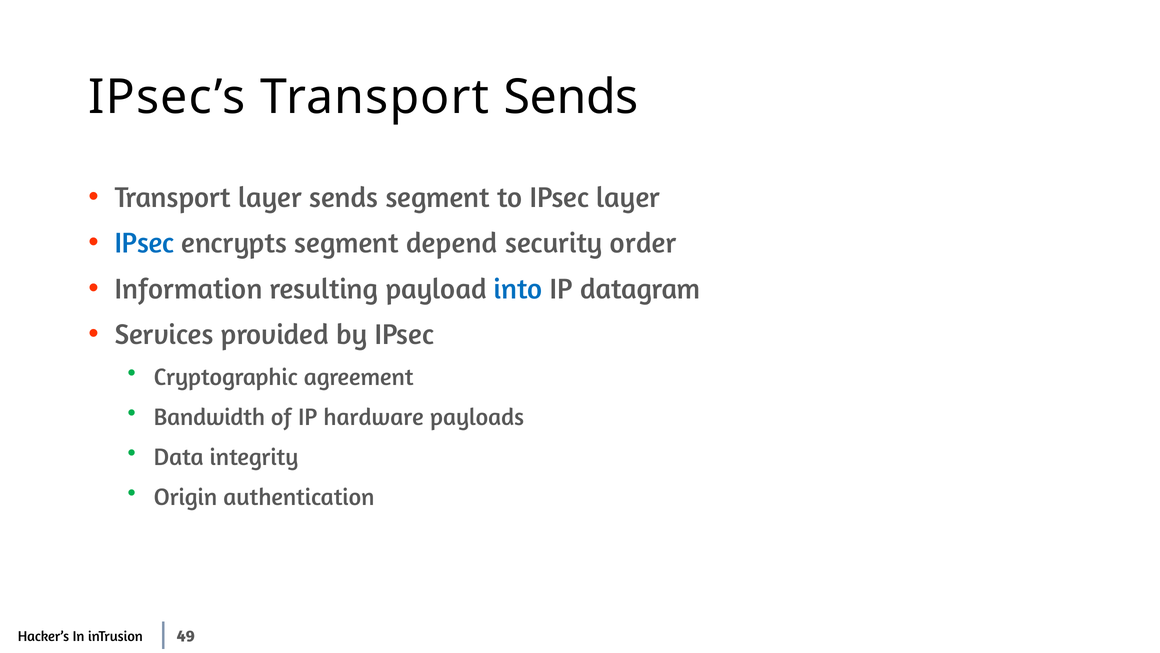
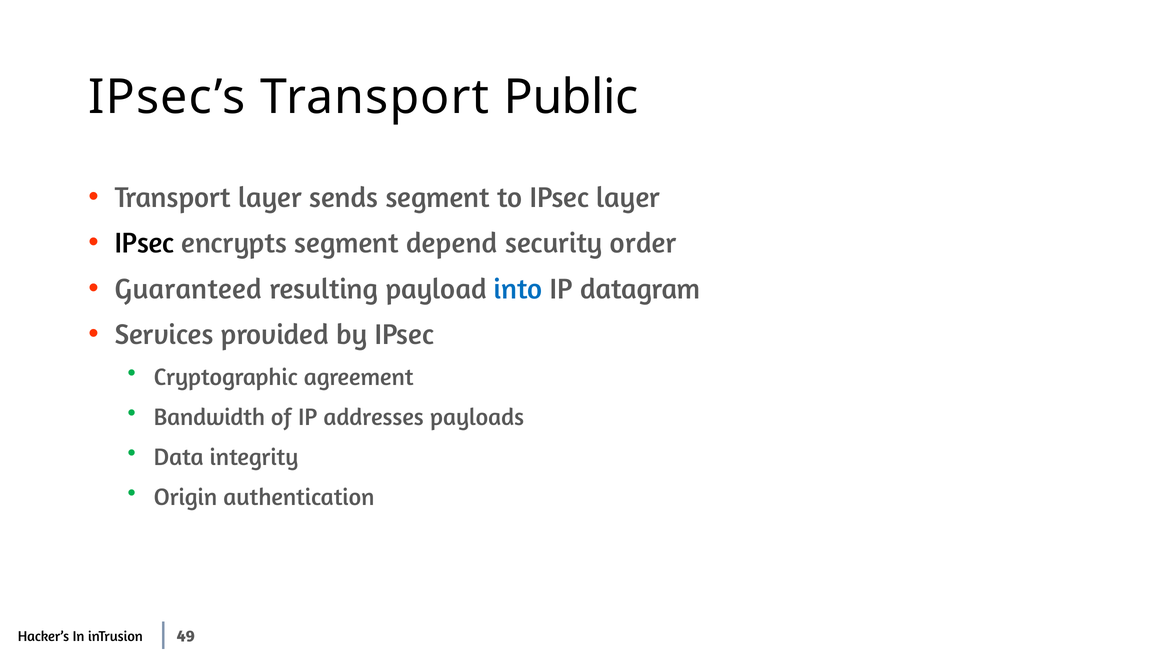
Transport Sends: Sends -> Public (571, 97)
IPsec colour: blue -> black (144, 243)
Information: Information -> Guaranteed (188, 289)
hardware: hardware -> addresses (374, 417)
